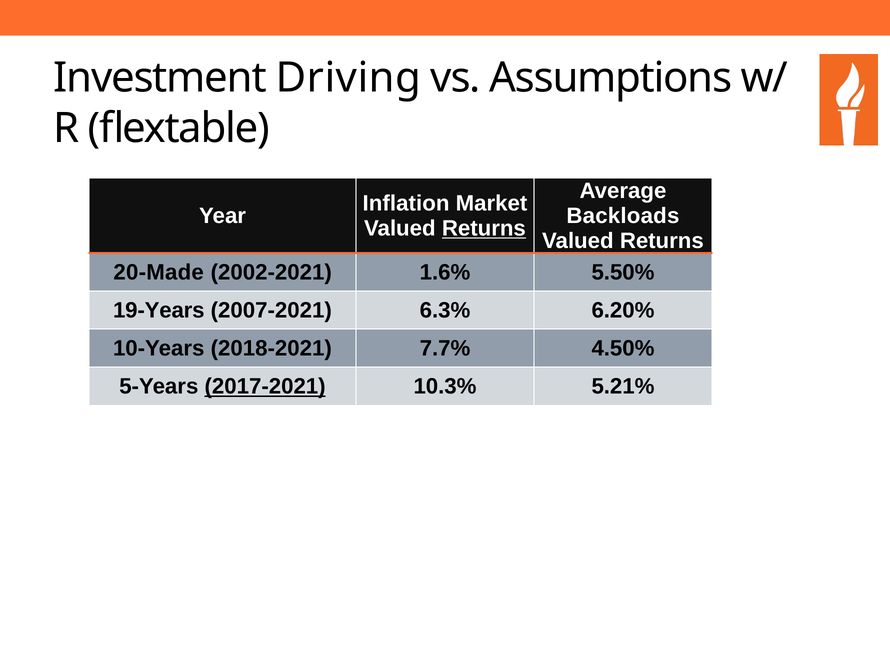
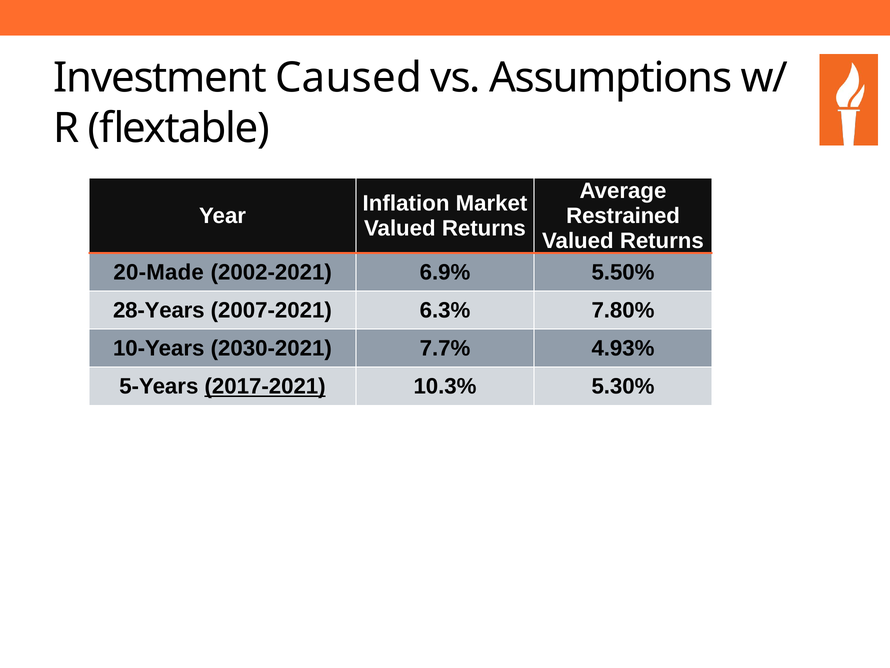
Driving: Driving -> Caused (348, 78)
Backloads: Backloads -> Restrained (623, 216)
Returns underline: present -> none (484, 228)
1.6%: 1.6% -> 6.9% (445, 272)
19-Years: 19-Years -> 28-Years (159, 310)
6.20%: 6.20% -> 7.80% (623, 310)
2018-2021: 2018-2021 -> 2030-2021 (271, 348)
4.50%: 4.50% -> 4.93% (623, 348)
5.21%: 5.21% -> 5.30% (623, 386)
